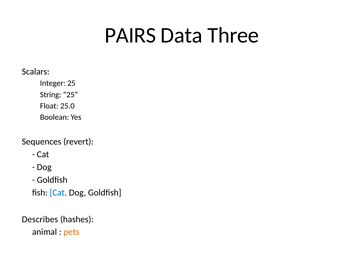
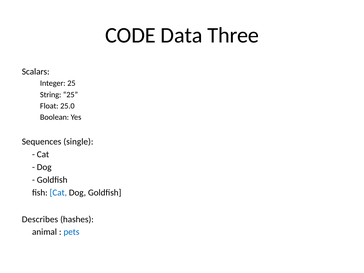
PAIRS: PAIRS -> CODE (130, 35)
revert: revert -> single (78, 142)
pets colour: orange -> blue (71, 232)
